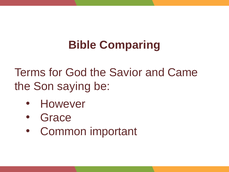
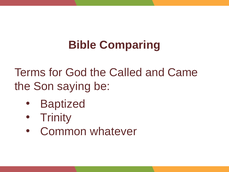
Savior: Savior -> Called (126, 72)
However: However -> Baptized (63, 104)
Grace: Grace -> Trinity (56, 117)
important: important -> whatever (113, 131)
